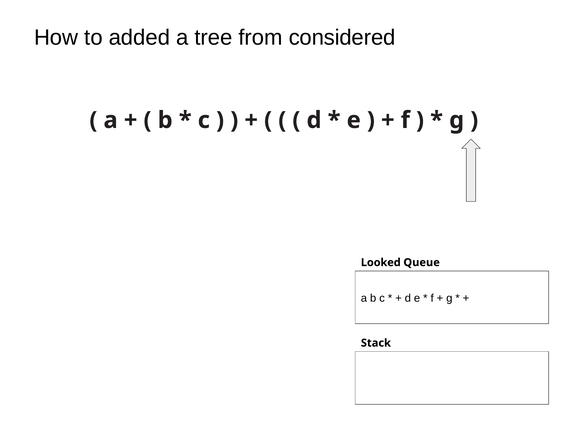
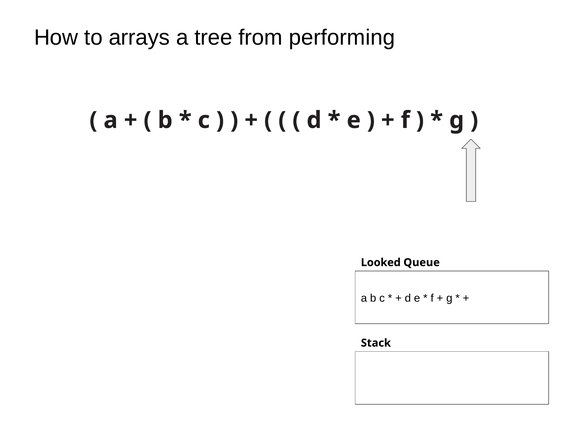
added: added -> arrays (139, 38)
considered: considered -> performing (342, 38)
